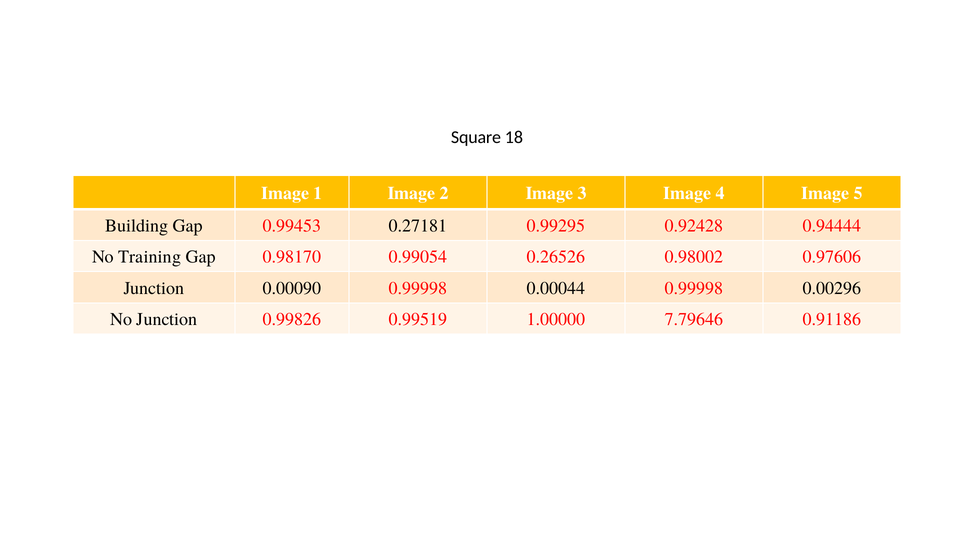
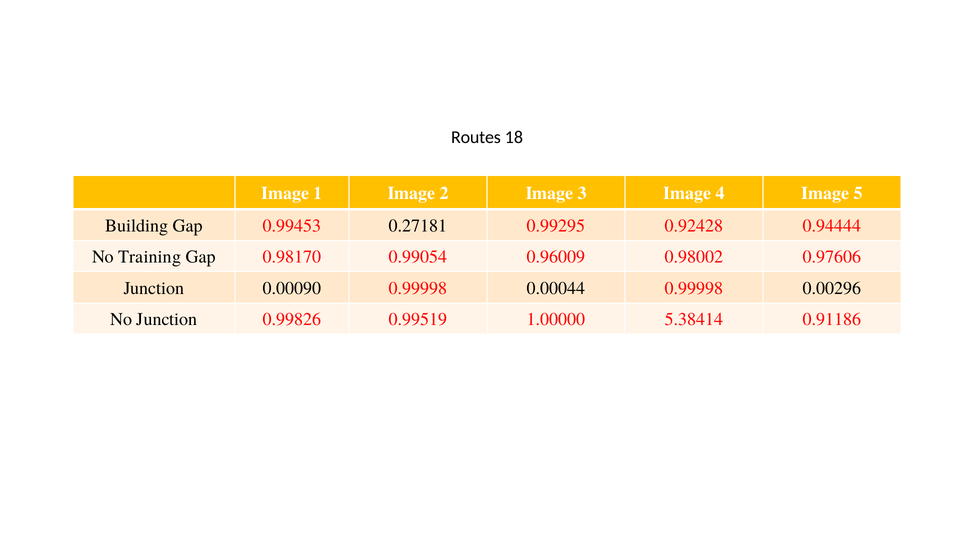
Square: Square -> Routes (476, 137)
0.26526: 0.26526 -> 0.96009 (556, 257)
7.79646: 7.79646 -> 5.38414 (694, 319)
